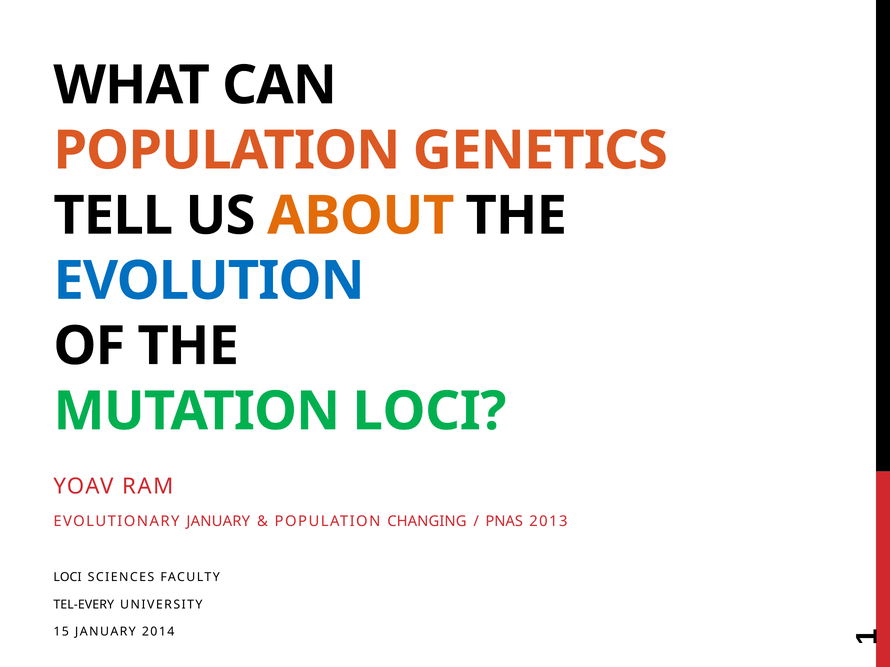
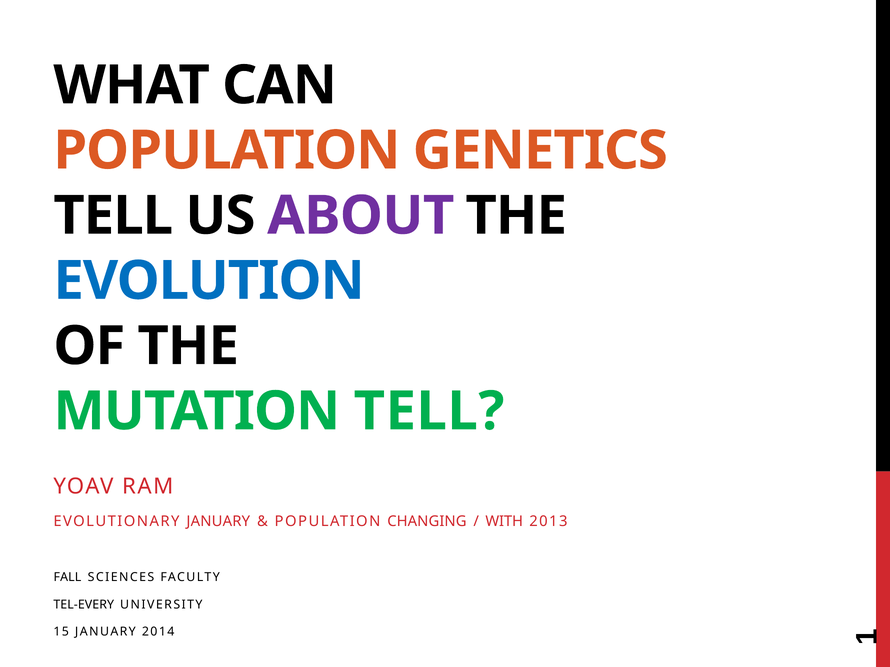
ABOUT colour: orange -> purple (361, 216)
MUTATION LOCI: LOCI -> TELL (429, 412)
PNAS: PNAS -> WITH (504, 522)
LOCI: LOCI -> FALL (67, 578)
